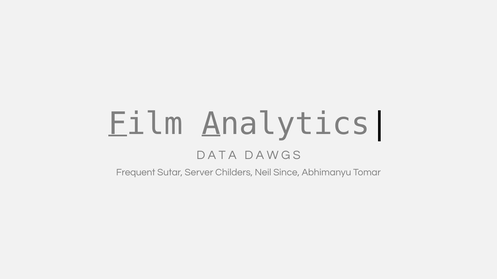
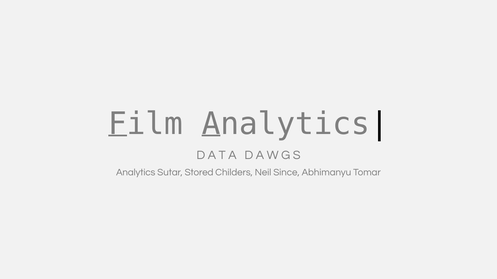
Frequent: Frequent -> Analytics (136, 173)
Server: Server -> Stored (199, 173)
